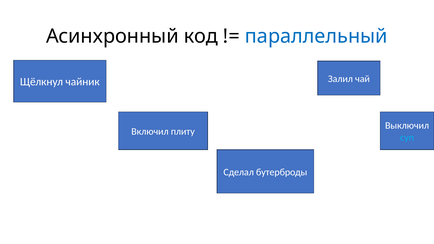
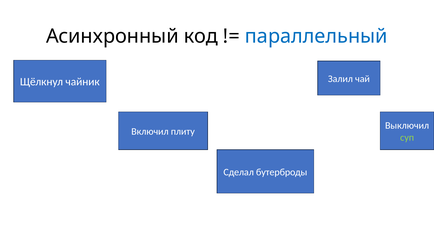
суп colour: light blue -> light green (407, 138)
